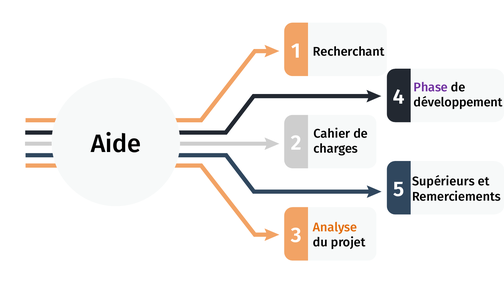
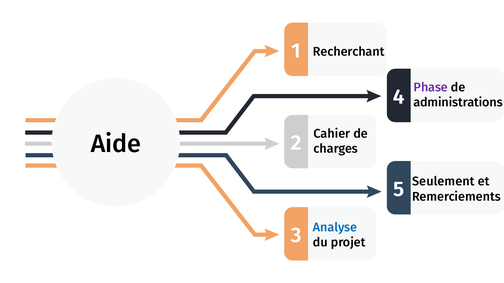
développement: développement -> administrations (458, 103)
Supérieurs: Supérieurs -> Seulement (443, 182)
Analyse colour: orange -> blue (335, 228)
